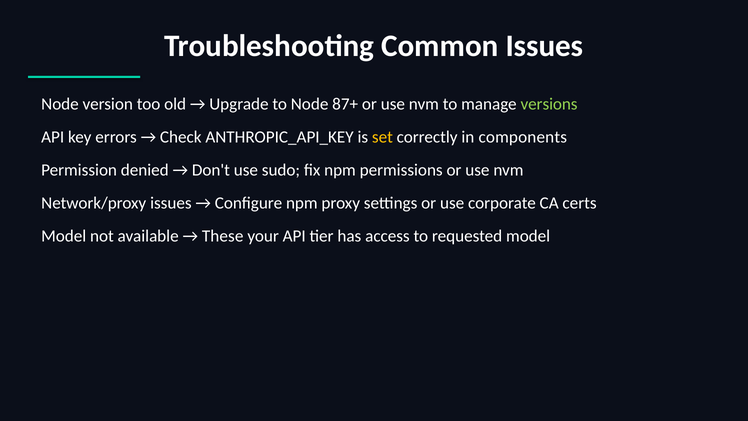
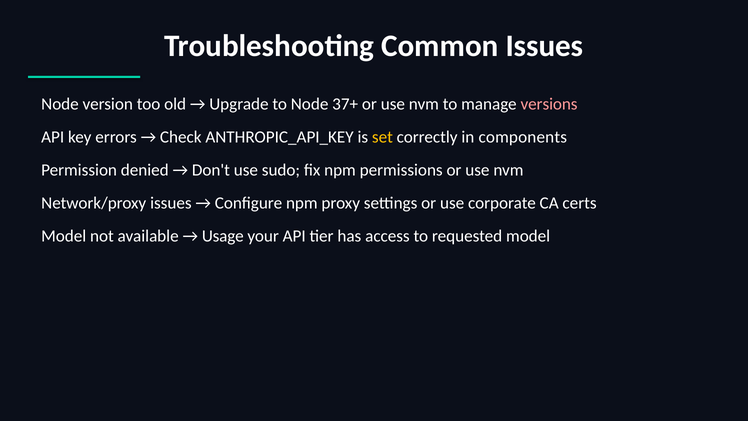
87+: 87+ -> 37+ (345, 104)
versions colour: light green -> pink (549, 104)
These: These -> Usage (223, 236)
